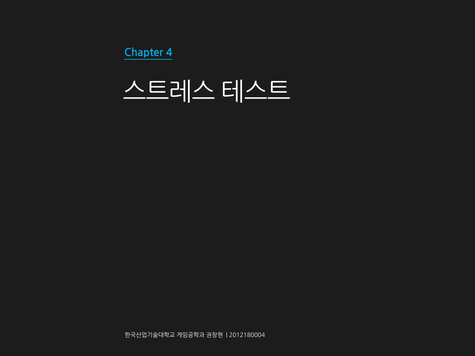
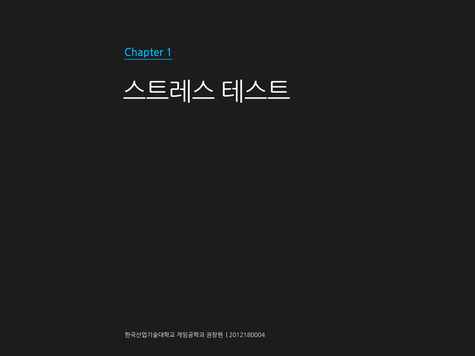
4: 4 -> 1 (169, 53)
